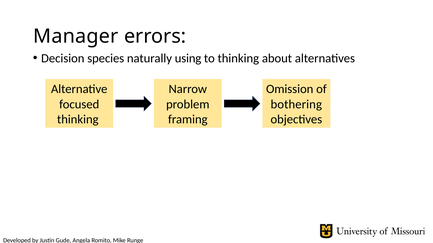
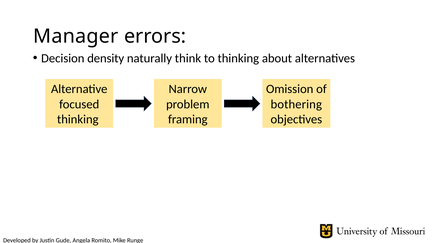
species: species -> density (106, 58)
using: using -> think (188, 58)
